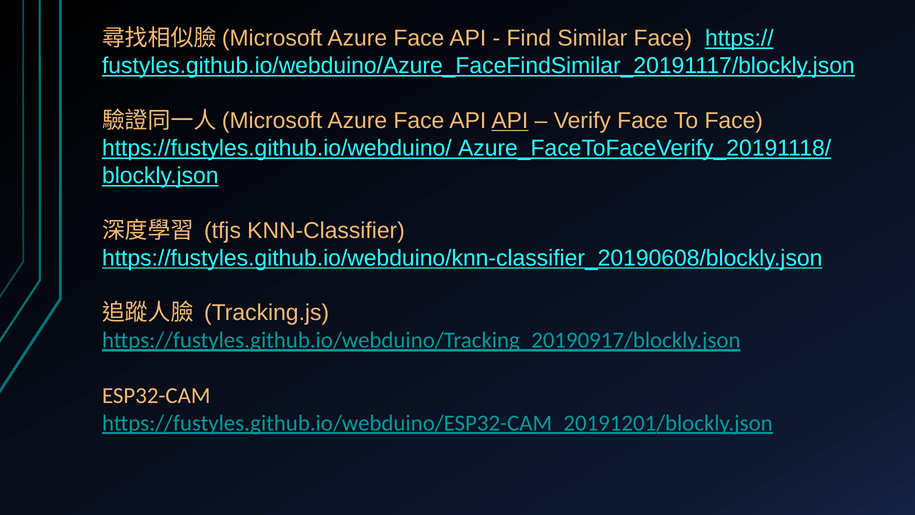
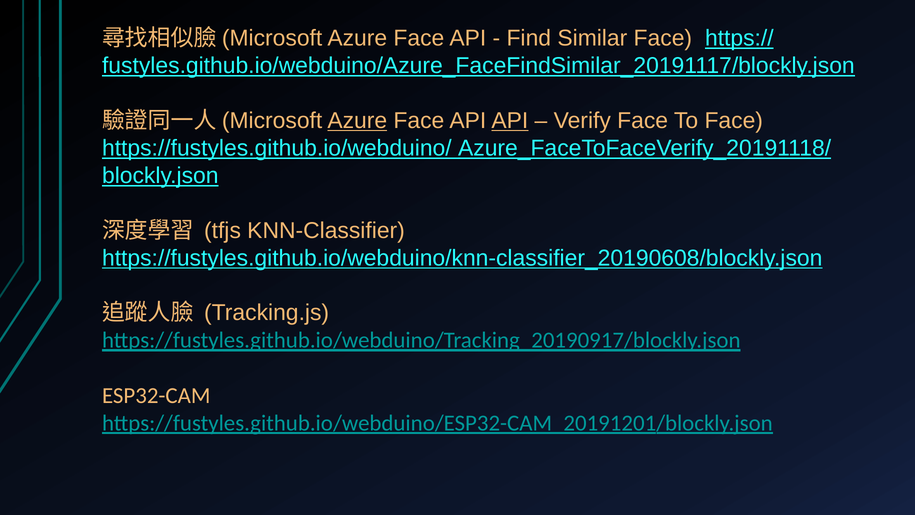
Azure underline: none -> present (357, 121)
